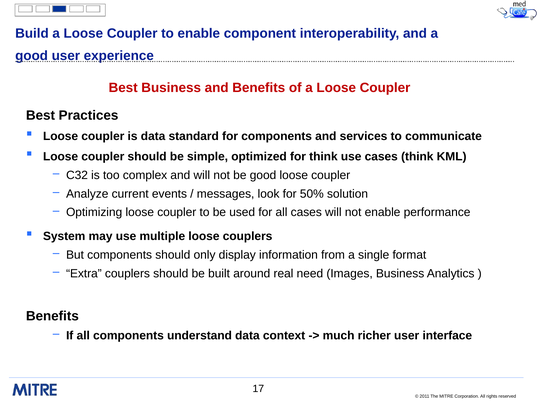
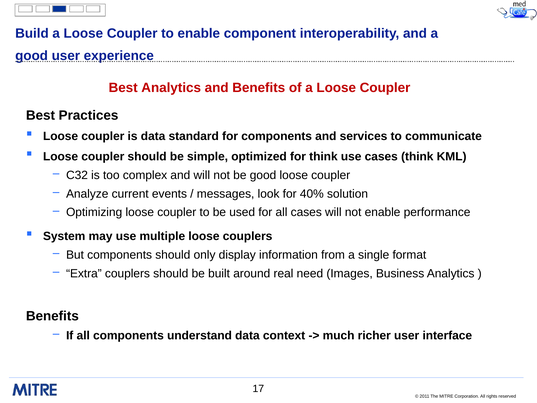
Best Business: Business -> Analytics (171, 88)
50%: 50% -> 40% (312, 194)
